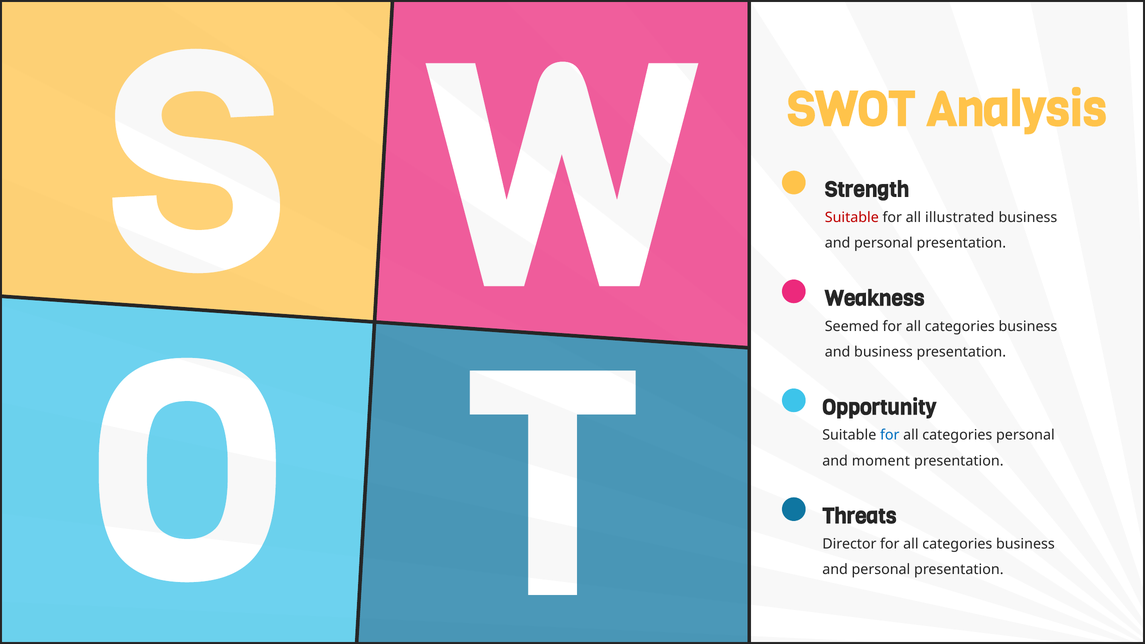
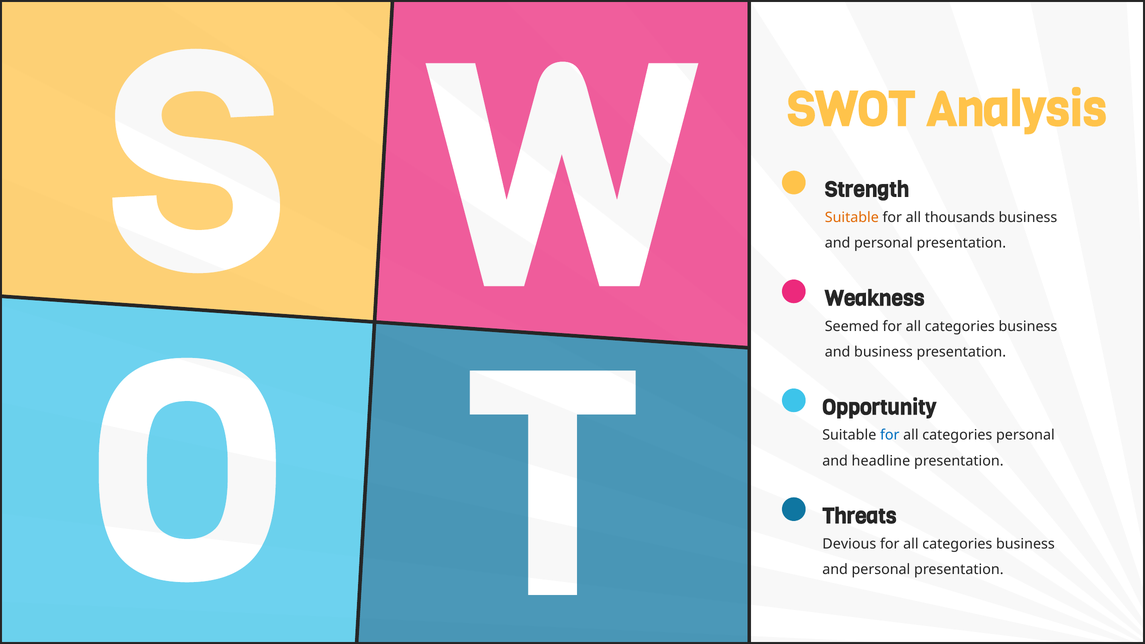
Suitable colour: red -> orange (852, 217)
illustrated: illustrated -> thousands (960, 217)
moment: moment -> headline (881, 461)
Director: Director -> Devious (849, 544)
